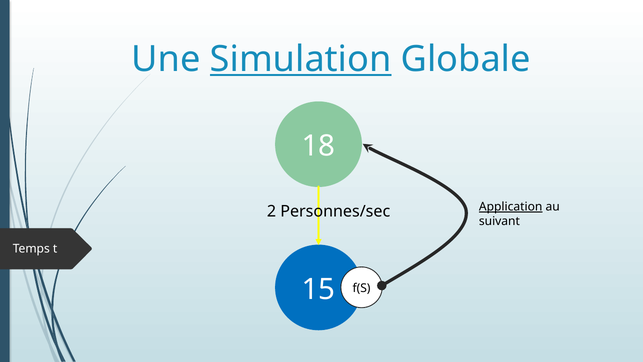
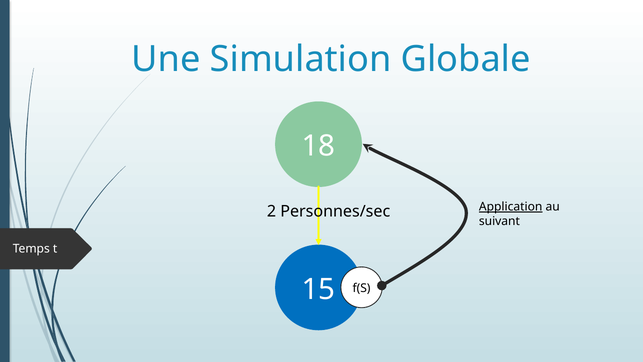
Simulation underline: present -> none (301, 59)
